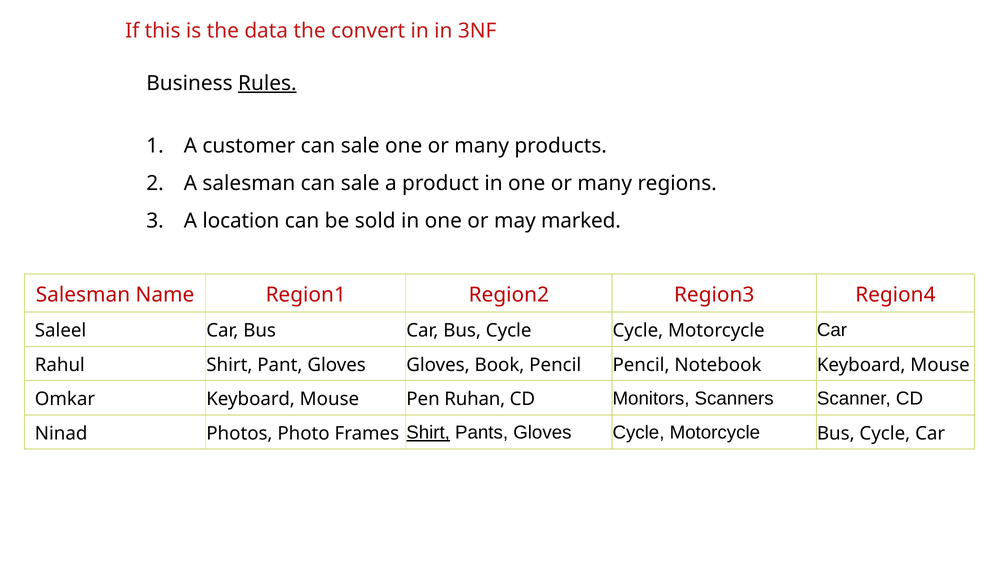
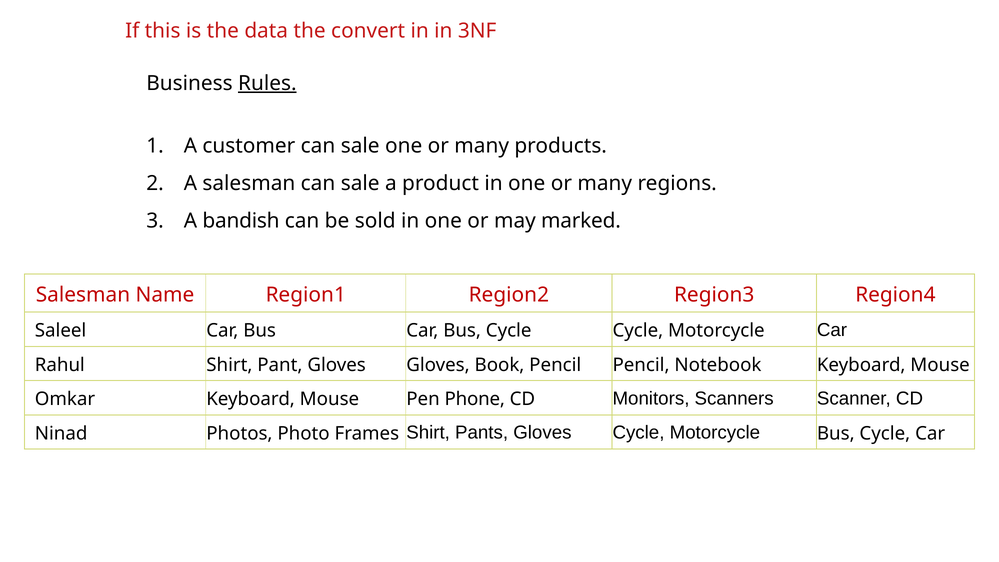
location: location -> bandish (241, 221)
Ruhan: Ruhan -> Phone (475, 399)
Shirt underline: present -> none (428, 433)
